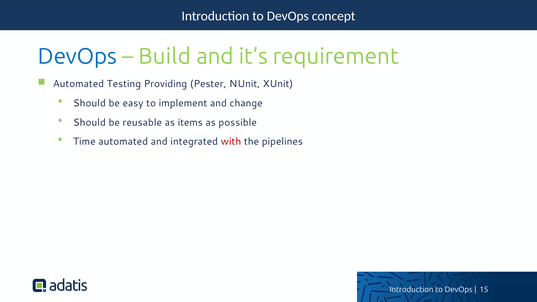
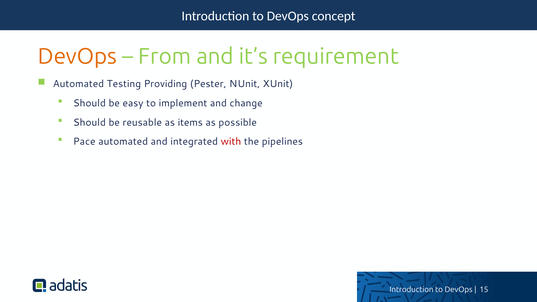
DevOps colour: blue -> orange (77, 57)
Build: Build -> From (165, 57)
Time: Time -> Pace (84, 142)
